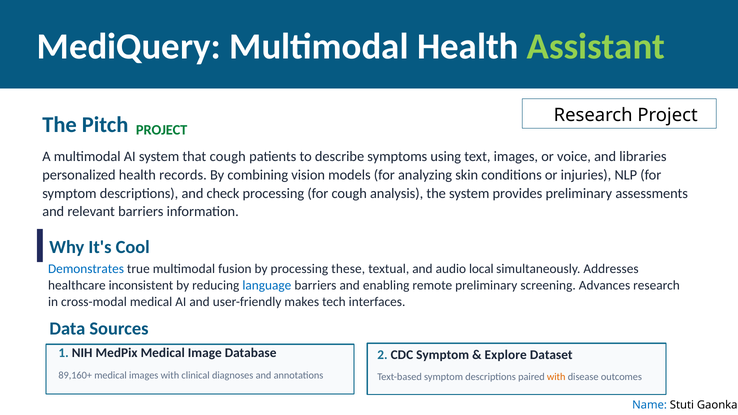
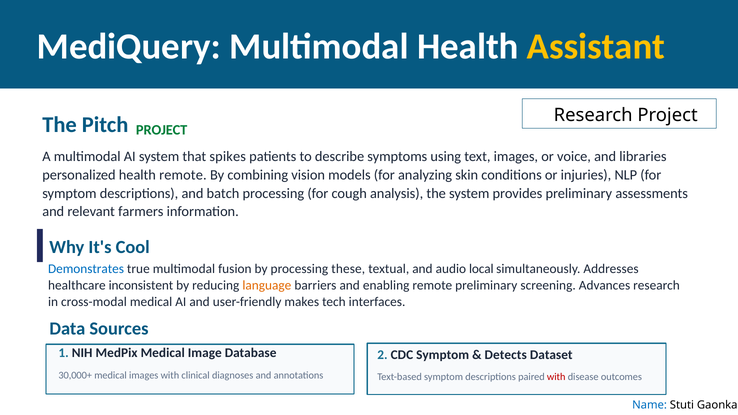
Assistant colour: light green -> yellow (596, 47)
that cough: cough -> spikes (228, 156)
health records: records -> remote (183, 175)
check: check -> batch (223, 193)
relevant barriers: barriers -> farmers (141, 212)
language colour: blue -> orange (267, 286)
Explore: Explore -> Detects (506, 355)
89,160+: 89,160+ -> 30,000+ (75, 376)
with colour: orange -> red (556, 377)
